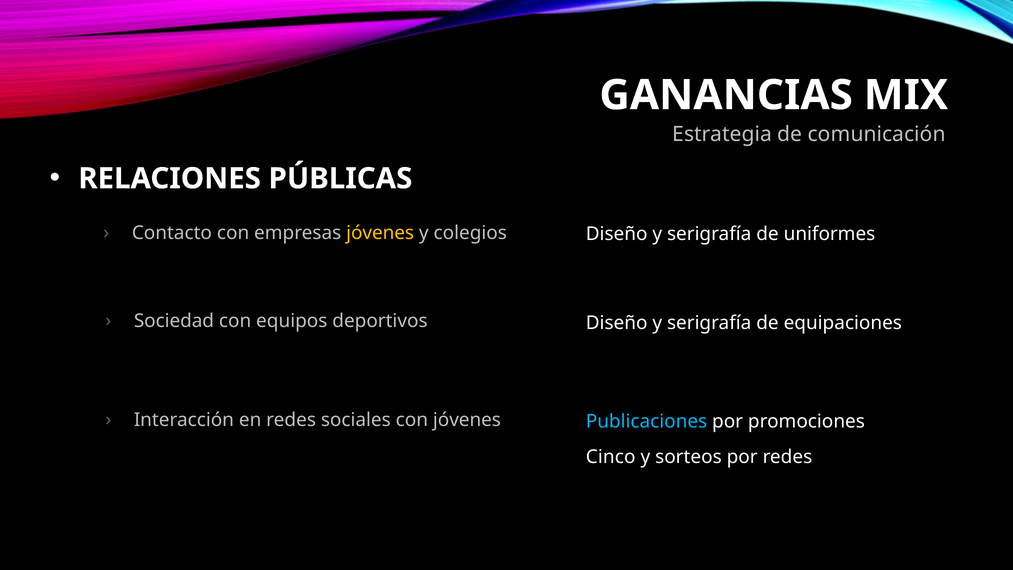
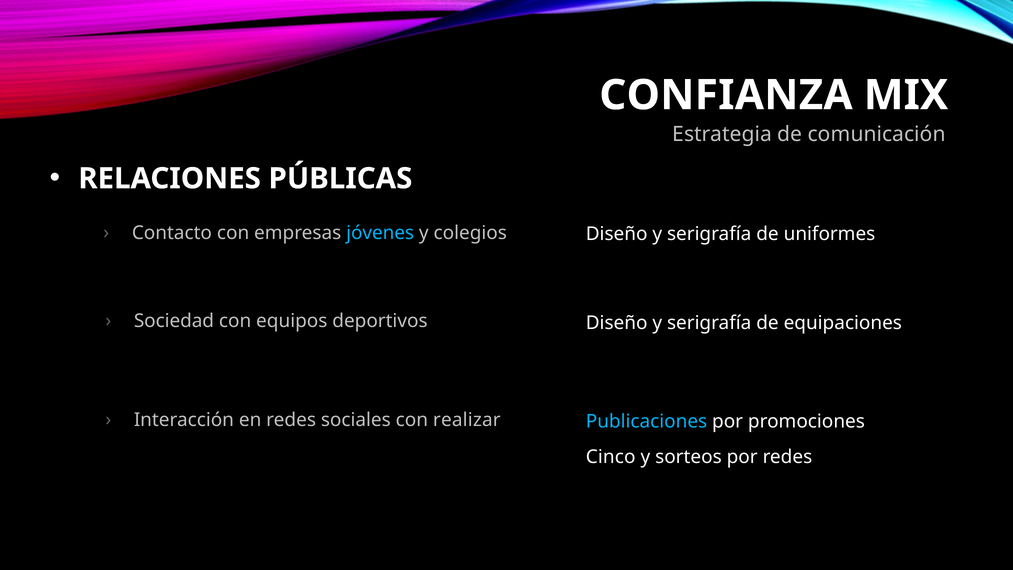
GANANCIAS: GANANCIAS -> CONFIANZA (726, 95)
jóvenes colour: yellow -> light blue (380, 233)
con jóvenes: jóvenes -> realizar (467, 420)
